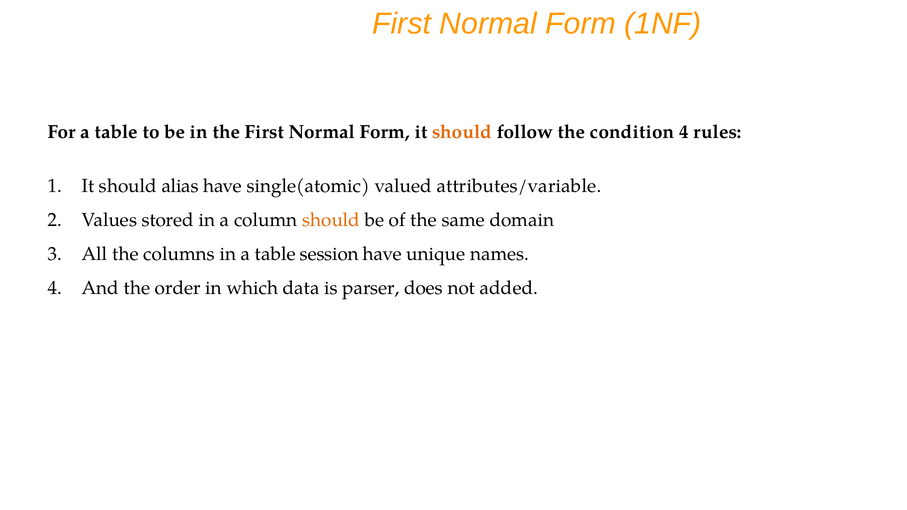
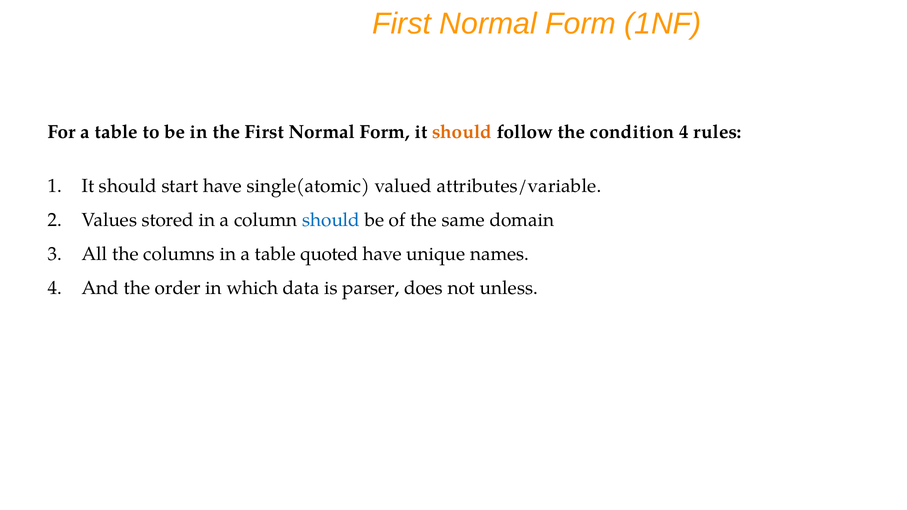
alias: alias -> start (180, 186)
should colour: orange -> blue (331, 220)
session: session -> quoted (329, 254)
added: added -> unless (509, 288)
